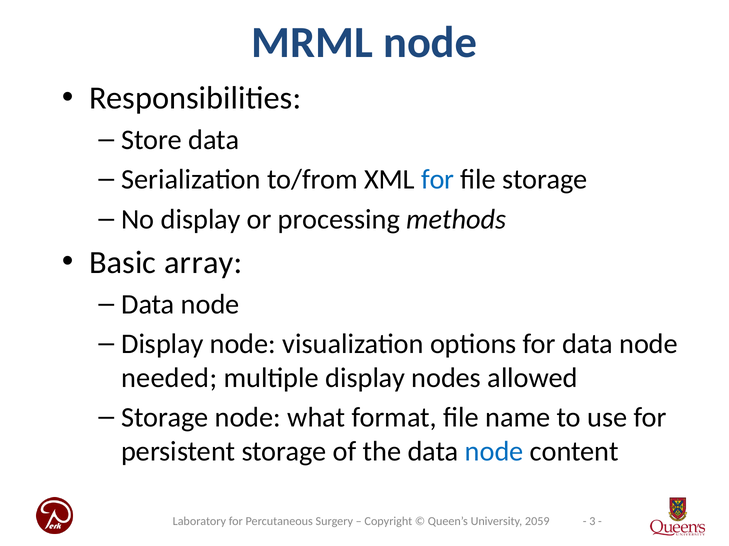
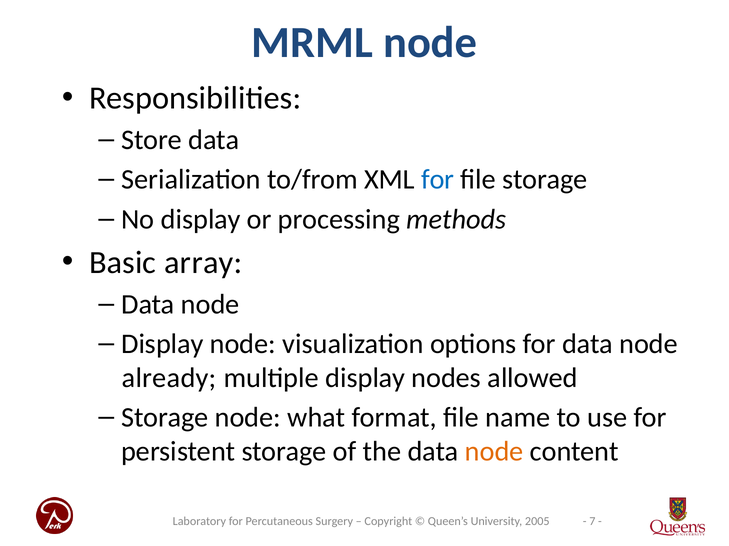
needed: needed -> already (169, 378)
node colour: blue -> orange (494, 452)
3: 3 -> 7 (592, 522)
2059: 2059 -> 2005 (537, 522)
